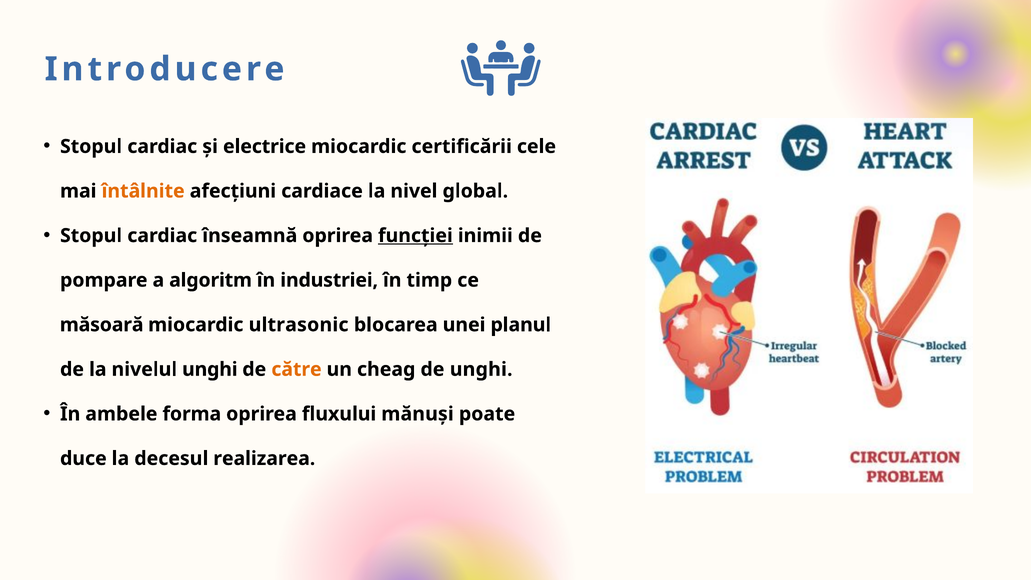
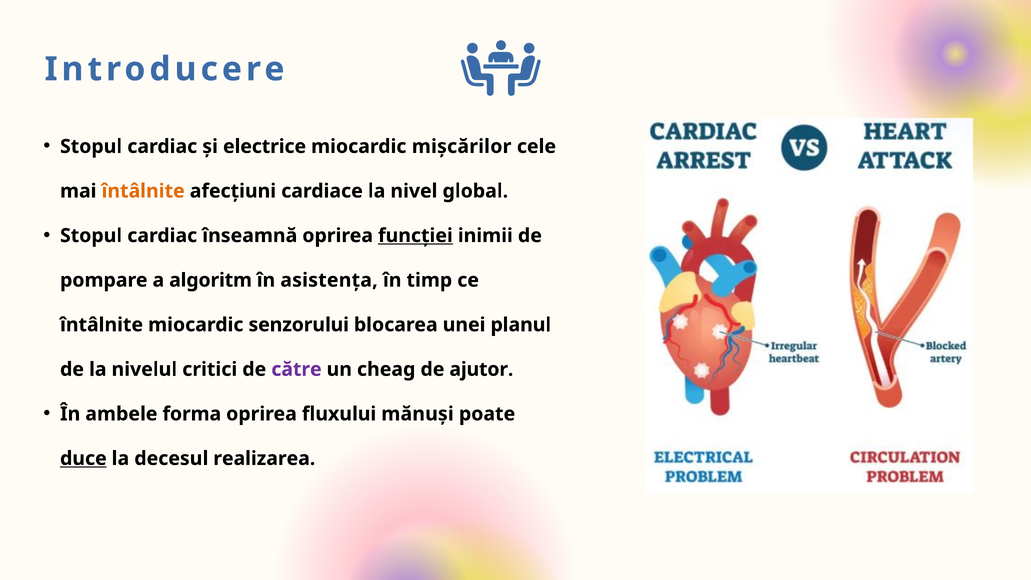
certificării: certificării -> mișcărilor (462, 146)
industriei: industriei -> asistența (329, 280)
măsoară: măsoară -> întâlnite (102, 325)
ultrasonic: ultrasonic -> senzorului (299, 325)
nivelul unghi: unghi -> critici (210, 369)
către colour: orange -> purple (296, 369)
de unghi: unghi -> ajutor (481, 369)
duce underline: none -> present (83, 458)
